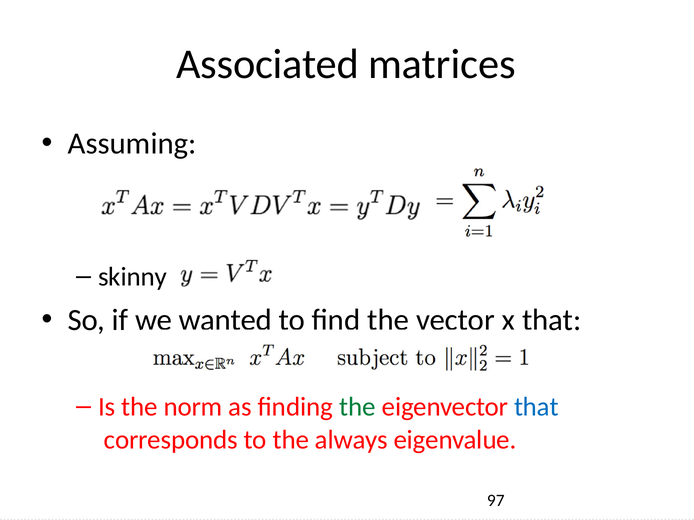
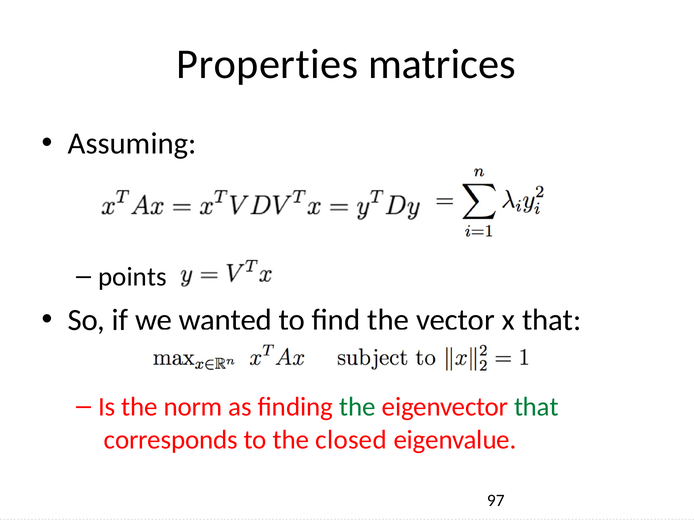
Associated: Associated -> Properties (267, 64)
skinny: skinny -> points (132, 277)
that colour: blue -> green (536, 407)
always: always -> closed (351, 440)
